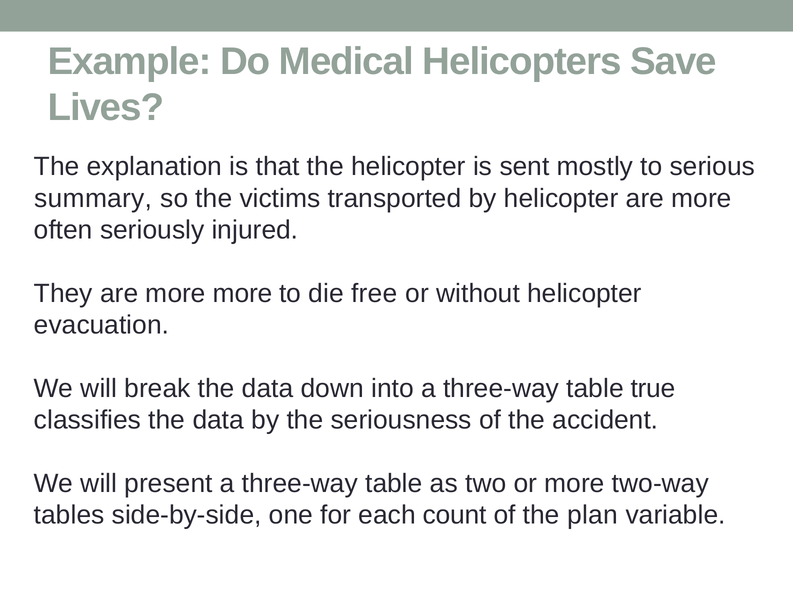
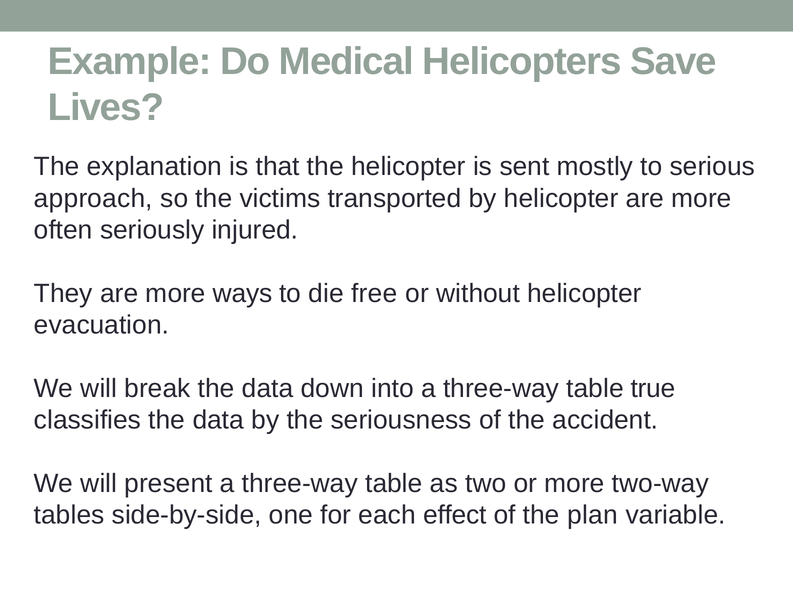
summary: summary -> approach (93, 199)
more more: more -> ways (243, 294)
count: count -> effect (455, 516)
